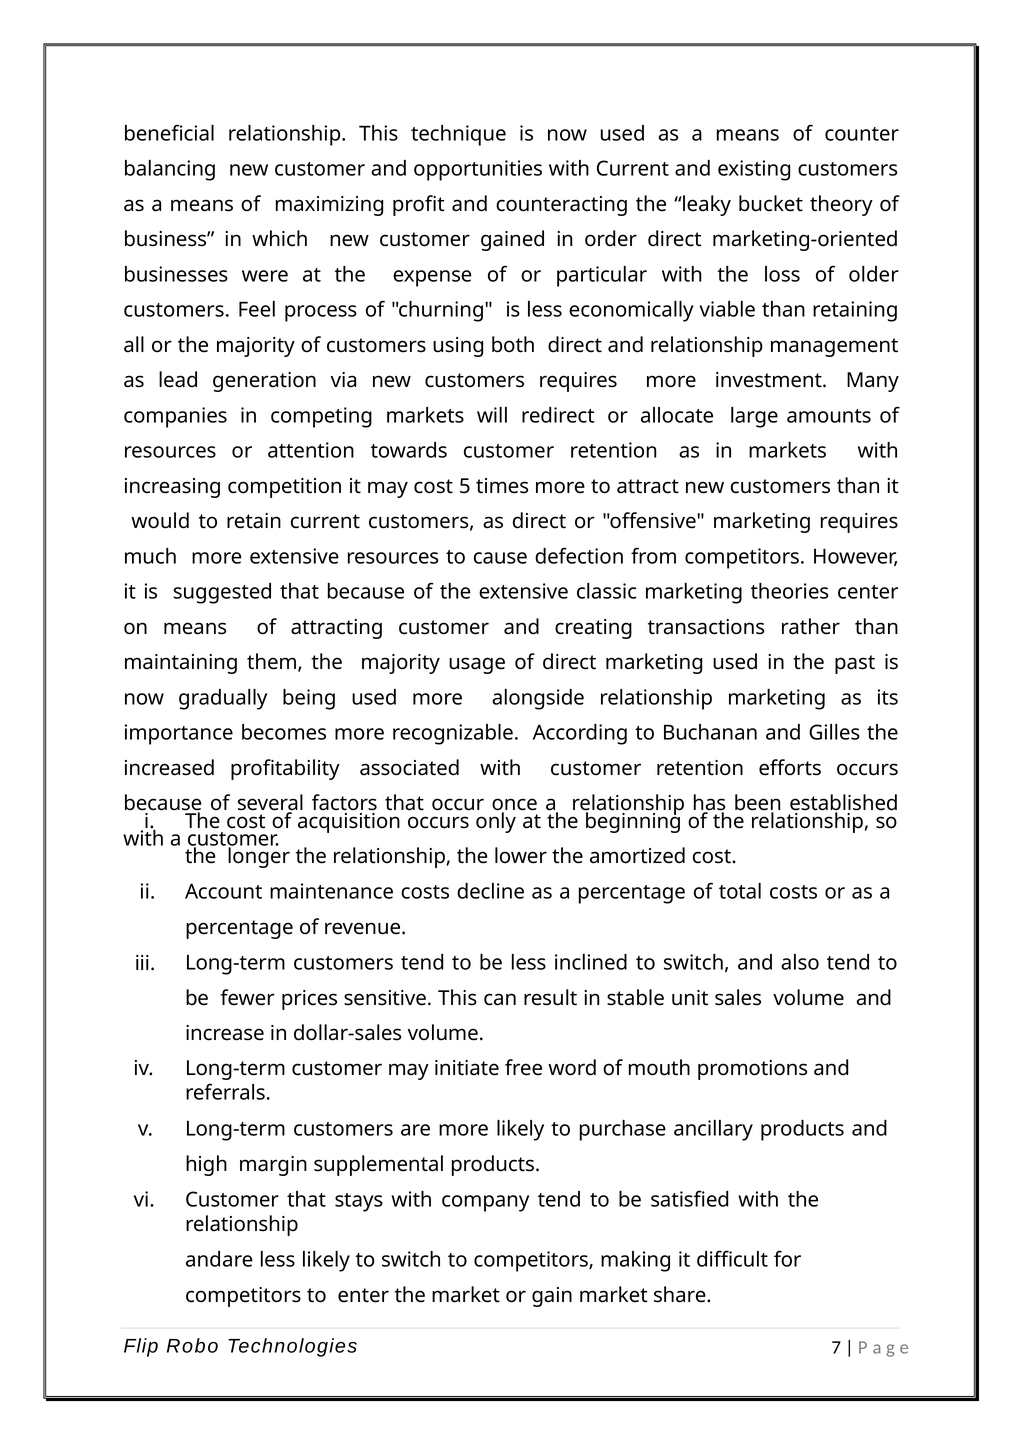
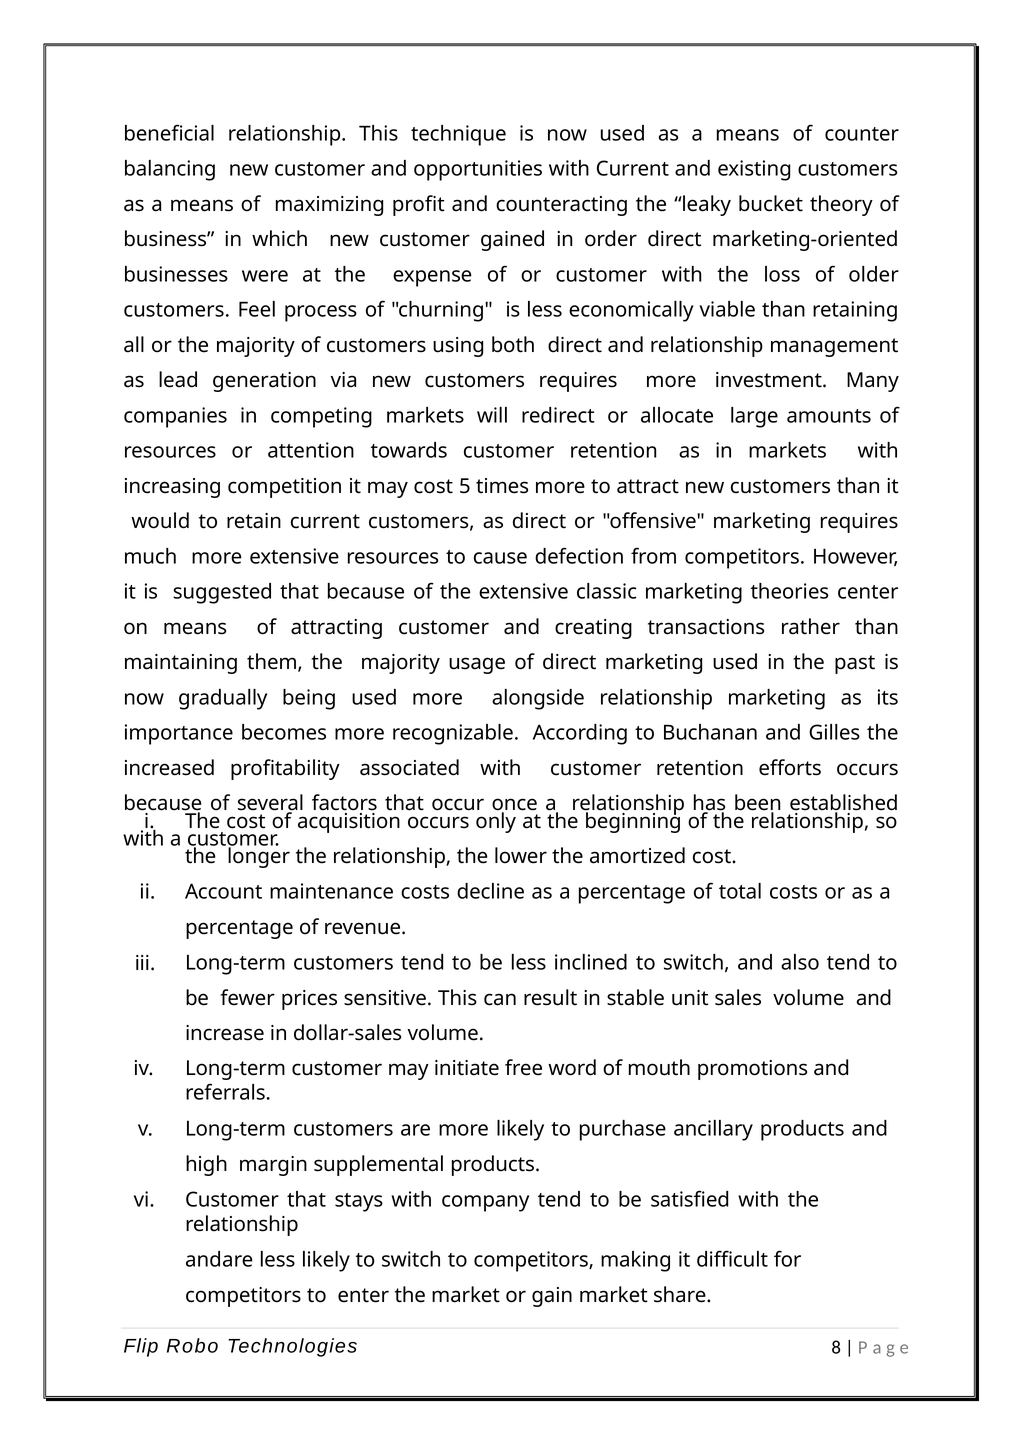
or particular: particular -> customer (601, 275)
7: 7 -> 8 (836, 1348)
